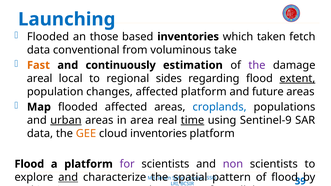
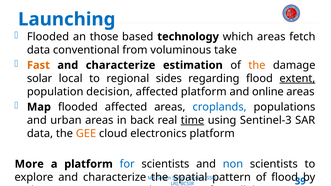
based inventories: inventories -> technology (188, 37)
which taken: taken -> areas (271, 37)
continuously: continuously -> characterize (121, 65)
the colour: purple -> orange (257, 65)
areal: areal -> solar (40, 79)
population changes: changes -> decision (109, 92)
and future: future -> online (268, 92)
urban underline: present -> none (66, 120)
area: area -> back (142, 120)
Sentinel-9: Sentinel-9 -> Sentinel-3 (266, 120)
cloud inventories: inventories -> electronics (158, 134)
Flood: Flood -> More (29, 164)
for colour: purple -> blue (127, 164)
non colour: purple -> blue (233, 164)
and underline: present -> none (68, 177)
